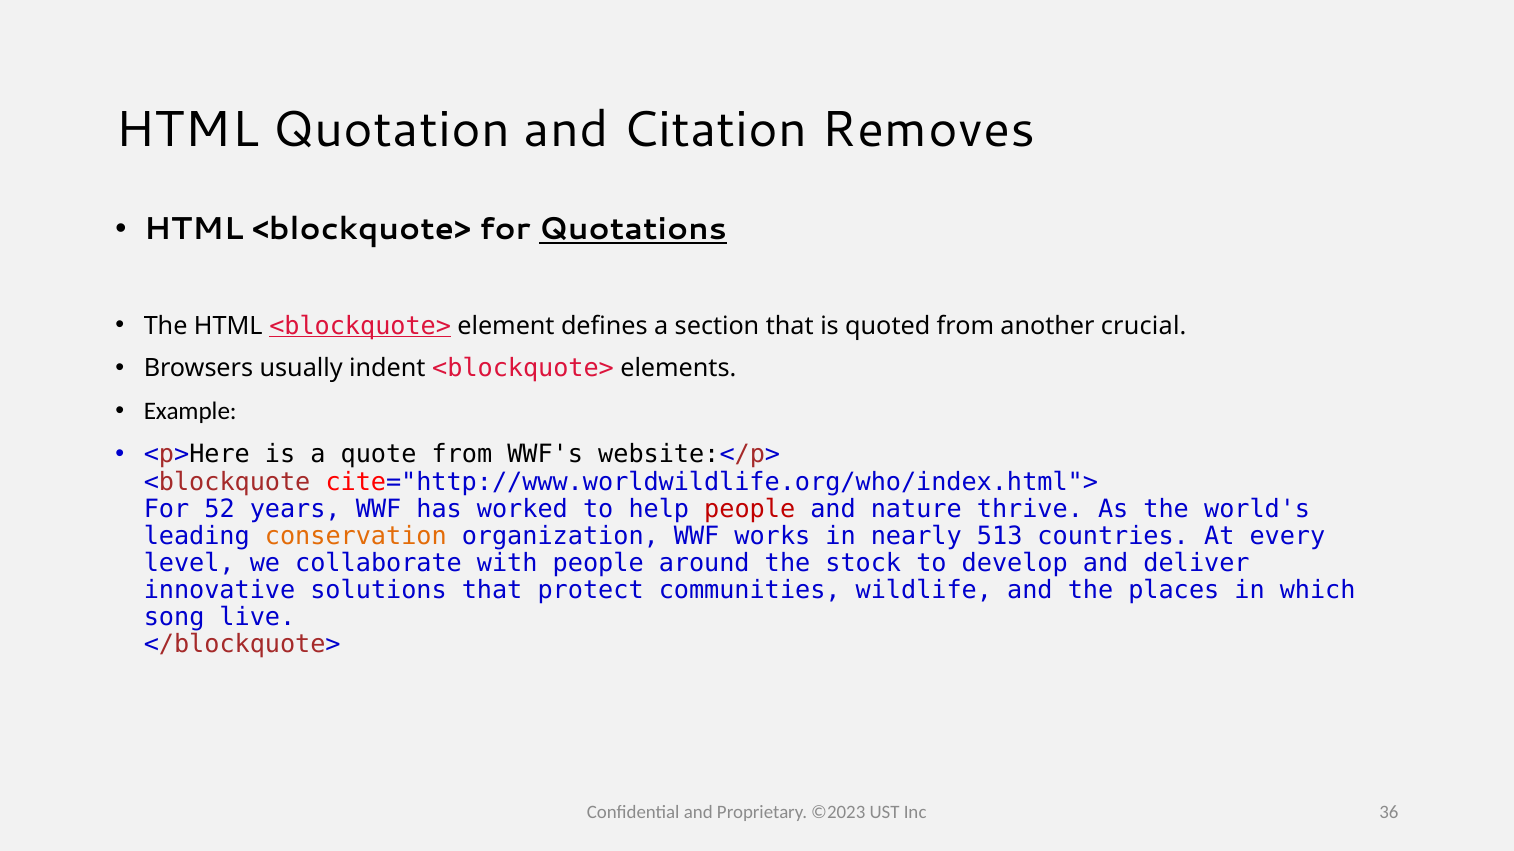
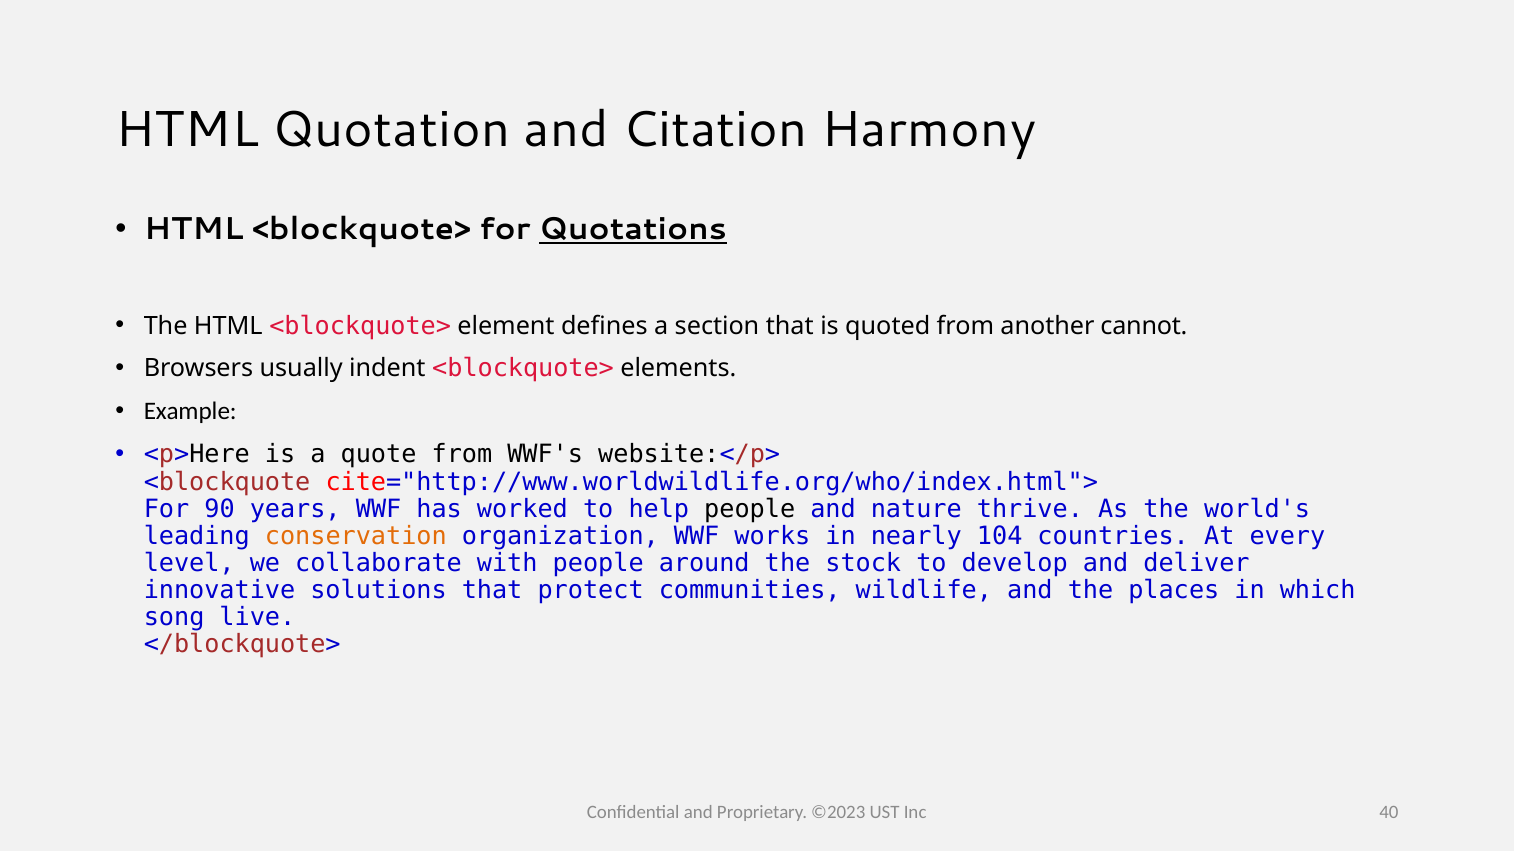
Removes: Removes -> Harmony (929, 130)
<blockquote> underline: present -> none (360, 326)
crucial: crucial -> cannot (1144, 326)
52: 52 -> 90 (220, 509)
people colour: red -> black (750, 509)
513: 513 -> 104 (1000, 536)
36: 36 -> 40 (1389, 813)
